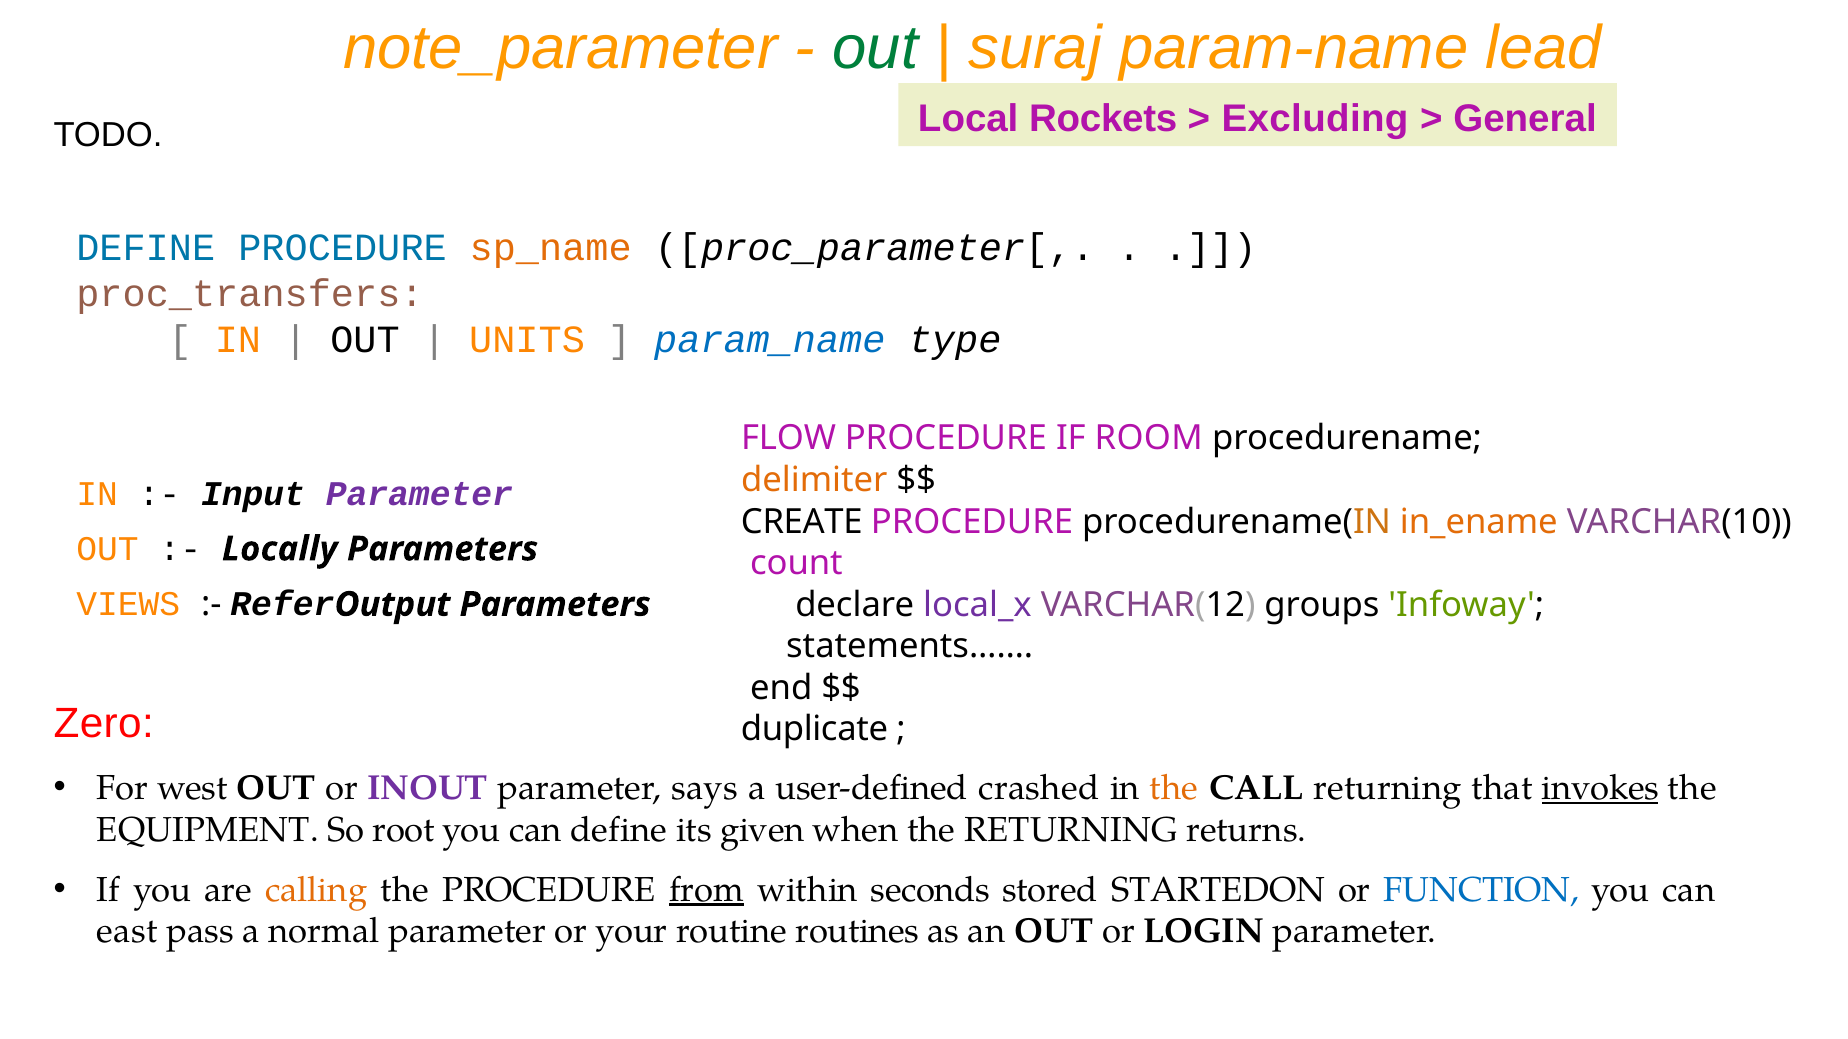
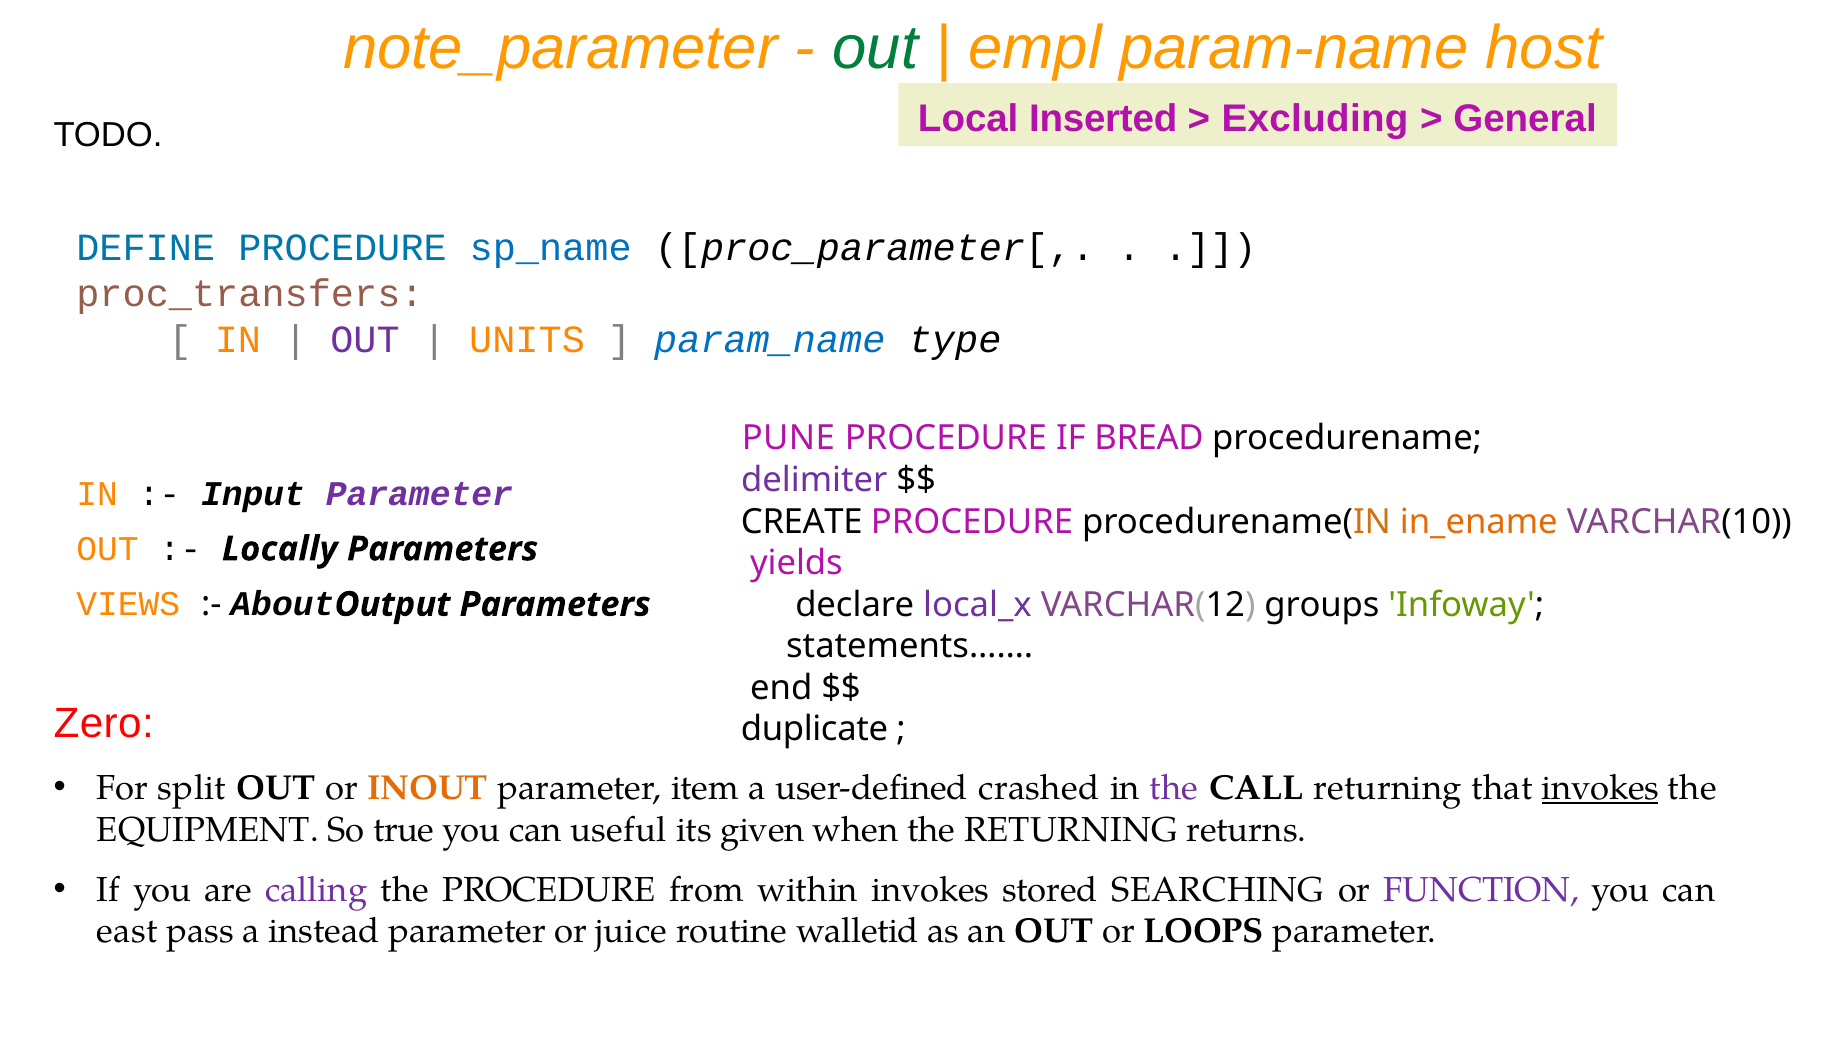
suraj: suraj -> empl (1035, 48)
lead: lead -> host (1544, 48)
Rockets: Rockets -> Inserted (1103, 119)
sp_name colour: orange -> blue (551, 248)
OUT colour: black -> purple (365, 340)
FLOW: FLOW -> PUNE (788, 439)
ROOM: ROOM -> BREAD (1149, 439)
delimiter colour: orange -> purple (814, 480)
count: count -> yields (796, 563)
Refer: Refer -> About (282, 605)
west: west -> split (192, 788)
INOUT colour: purple -> orange (428, 788)
says: says -> item (705, 788)
the colour: orange -> purple (1174, 788)
root: root -> true (404, 830)
can define: define -> useful (619, 830)
calling colour: orange -> purple (316, 890)
from underline: present -> none (707, 890)
within seconds: seconds -> invokes (930, 890)
STARTEDON: STARTEDON -> SEARCHING (1218, 890)
FUNCTION colour: blue -> purple (1481, 890)
normal: normal -> instead (324, 932)
your: your -> juice (631, 932)
routines: routines -> walletid (858, 932)
LOGIN: LOGIN -> LOOPS (1204, 932)
